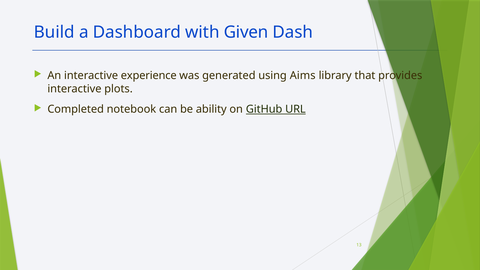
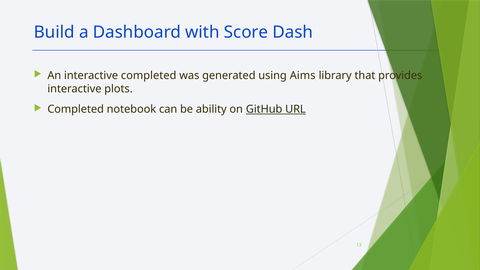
Given: Given -> Score (246, 32)
interactive experience: experience -> completed (149, 76)
